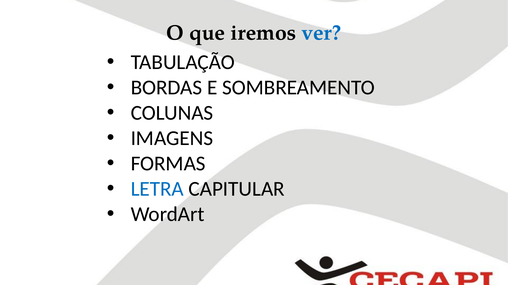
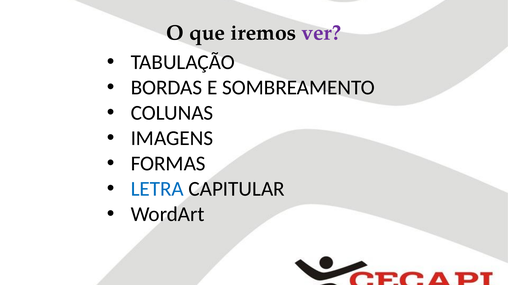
ver colour: blue -> purple (321, 33)
